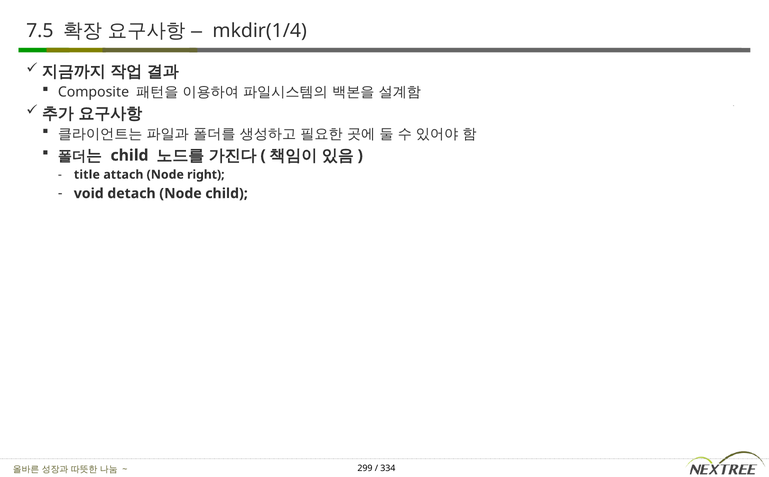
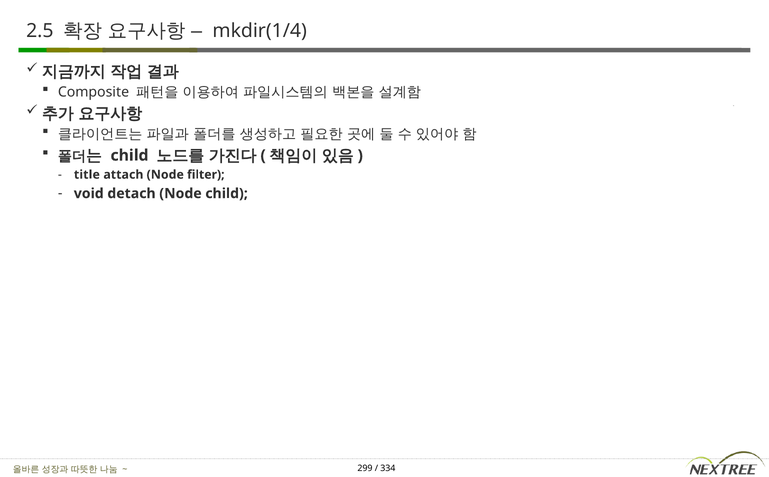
7.5: 7.5 -> 2.5 (40, 31)
right: right -> filter (206, 175)
